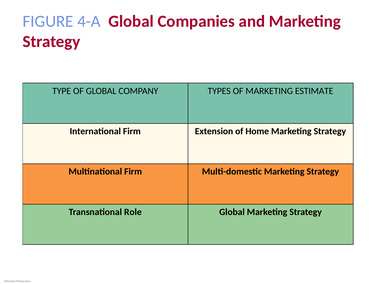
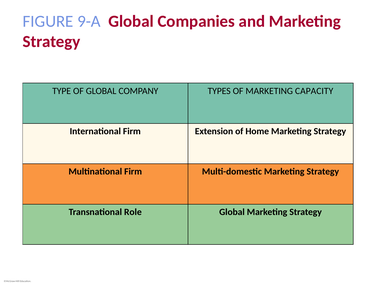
4-A: 4-A -> 9-A (89, 21)
ESTIMATE: ESTIMATE -> CAPACITY (314, 91)
